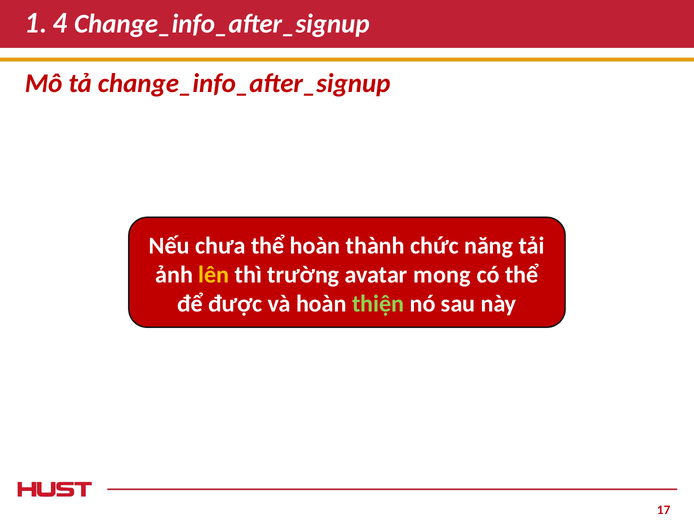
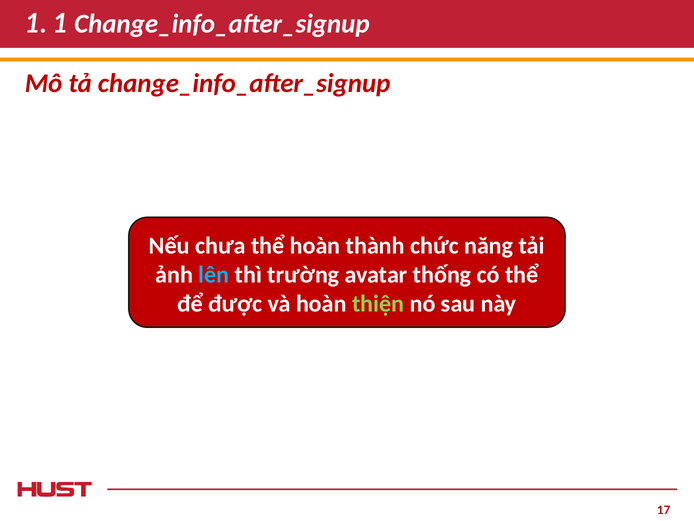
1 4: 4 -> 1 (60, 24)
lên colour: yellow -> light blue (214, 274)
mong: mong -> thống (442, 274)
